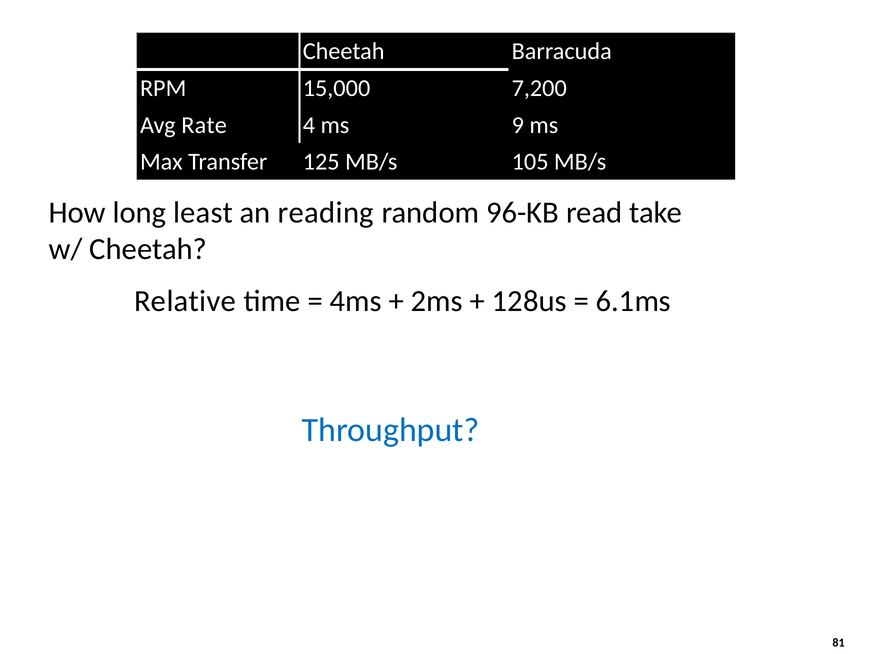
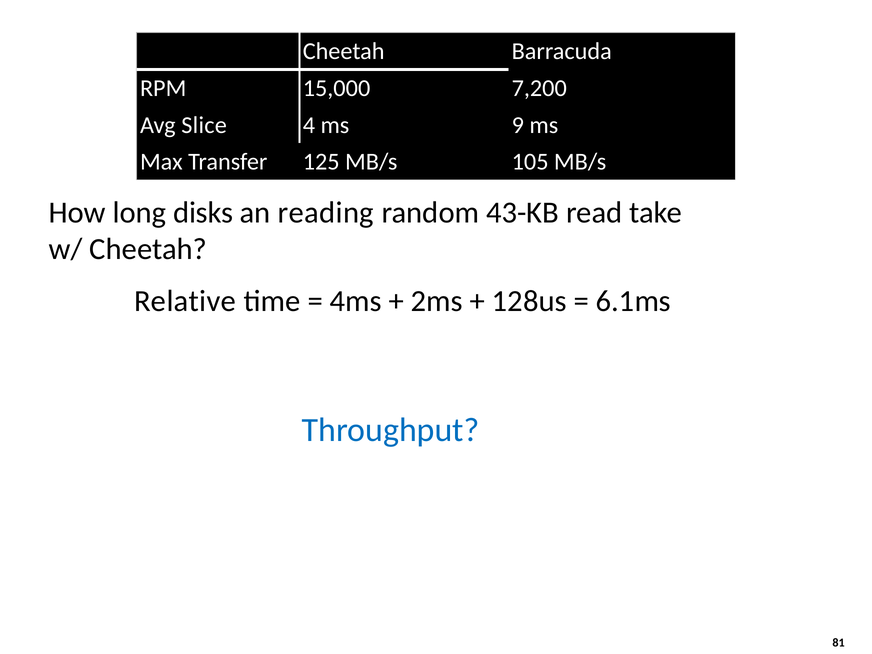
Rate: Rate -> Slice (204, 125)
least: least -> disks (203, 212)
96-KB: 96-KB -> 43-KB (523, 212)
